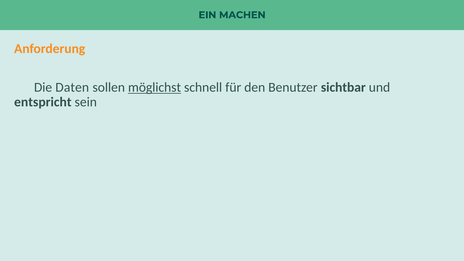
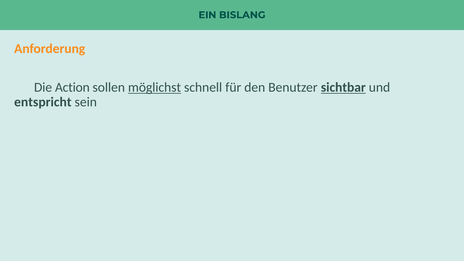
MACHEN: MACHEN -> BISLANG (242, 15)
Daten: Daten -> Action (72, 88)
sichtbar underline: none -> present (343, 88)
